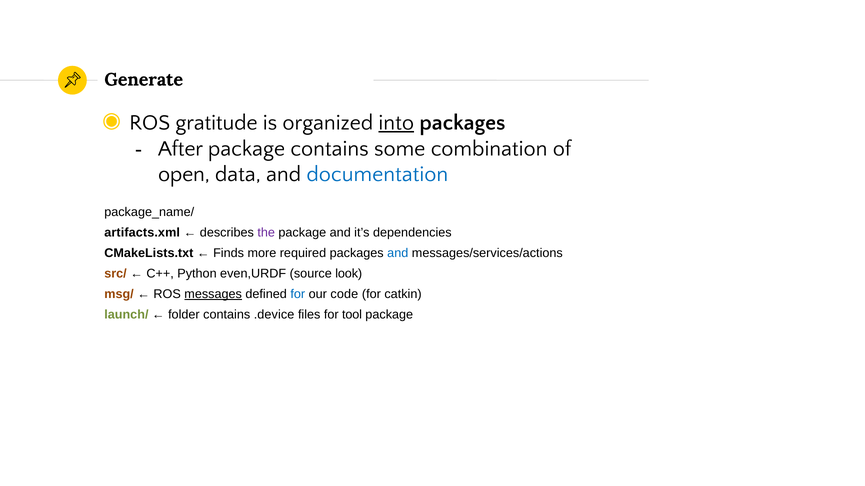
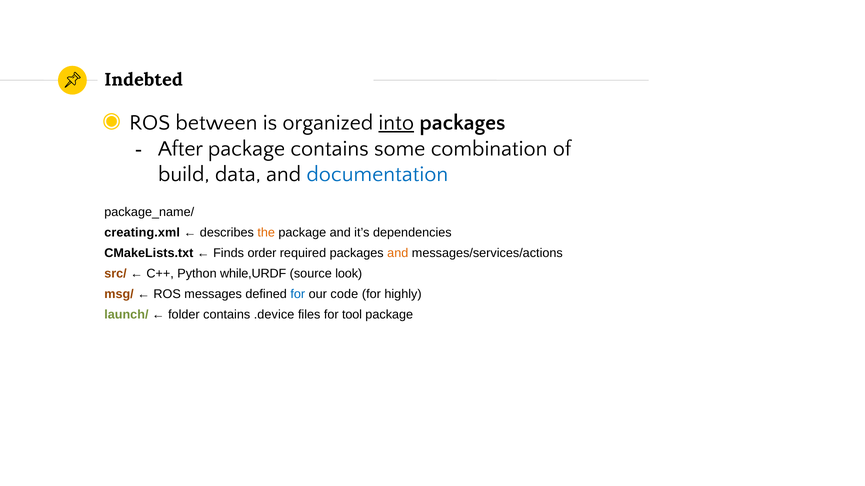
Generate: Generate -> Indebted (144, 80)
gratitude: gratitude -> between (216, 123)
open: open -> build (184, 175)
artifacts.xml: artifacts.xml -> creating.xml (142, 233)
the colour: purple -> orange (266, 233)
more: more -> order (262, 253)
and colour: blue -> orange (398, 253)
even,URDF: even,URDF -> while,URDF (253, 274)
messages underline: present -> none (213, 294)
catkin: catkin -> highly (403, 294)
